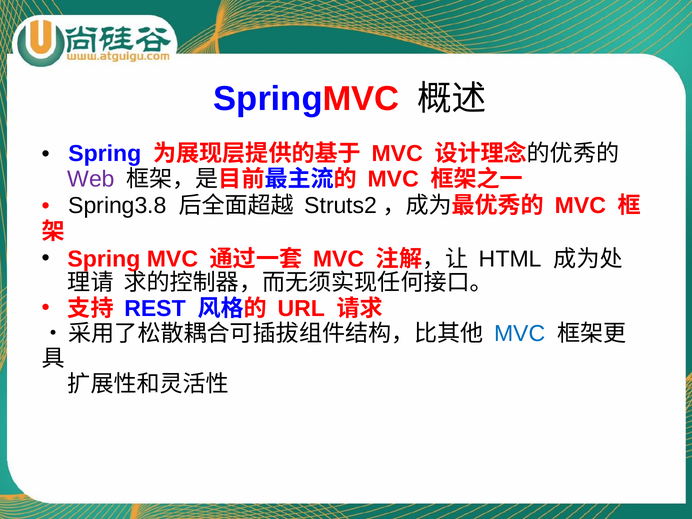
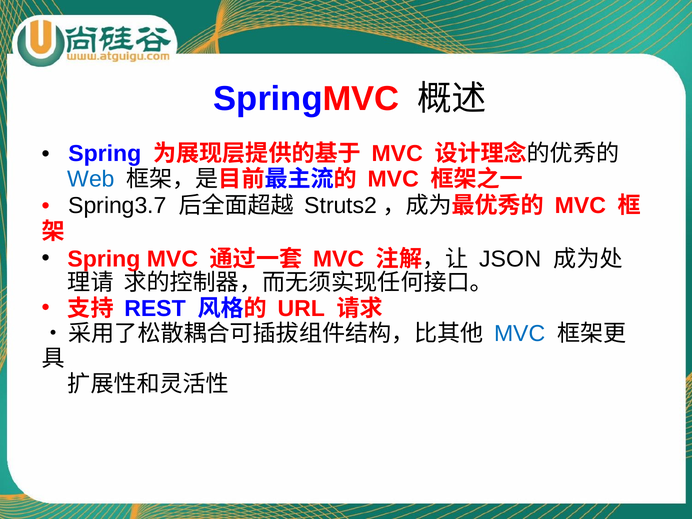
Web colour: purple -> blue (91, 179)
Spring3.8: Spring3.8 -> Spring3.7 (117, 205)
HTML: HTML -> JSON (510, 259)
